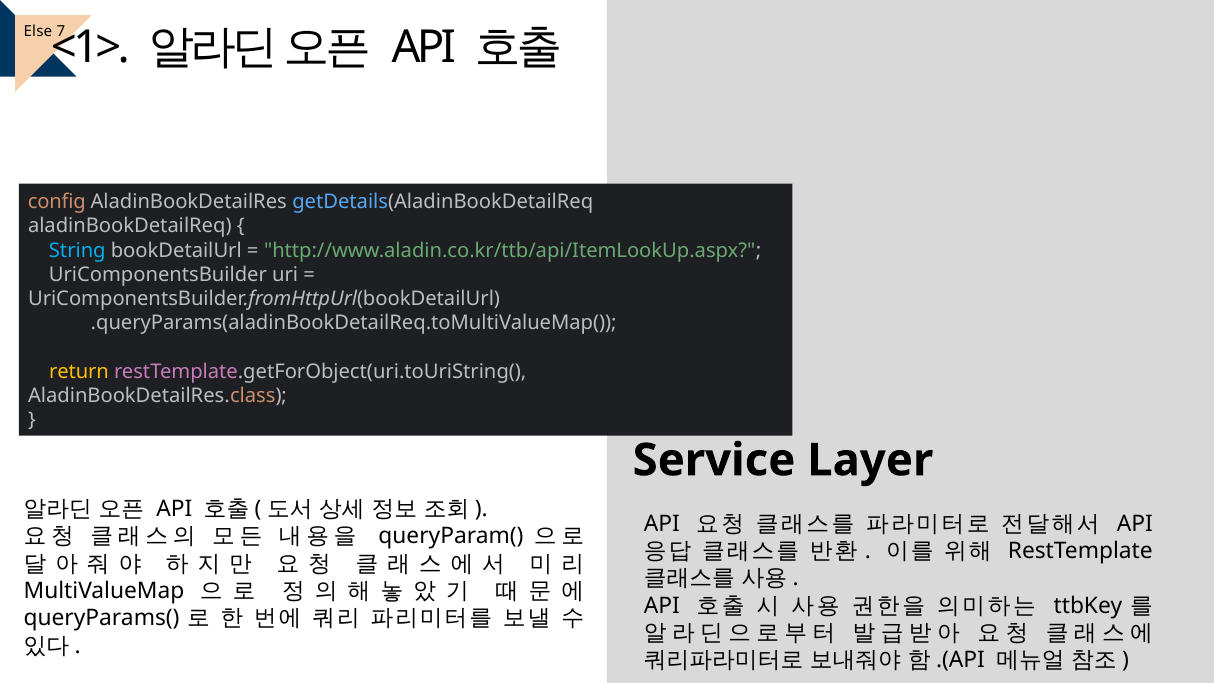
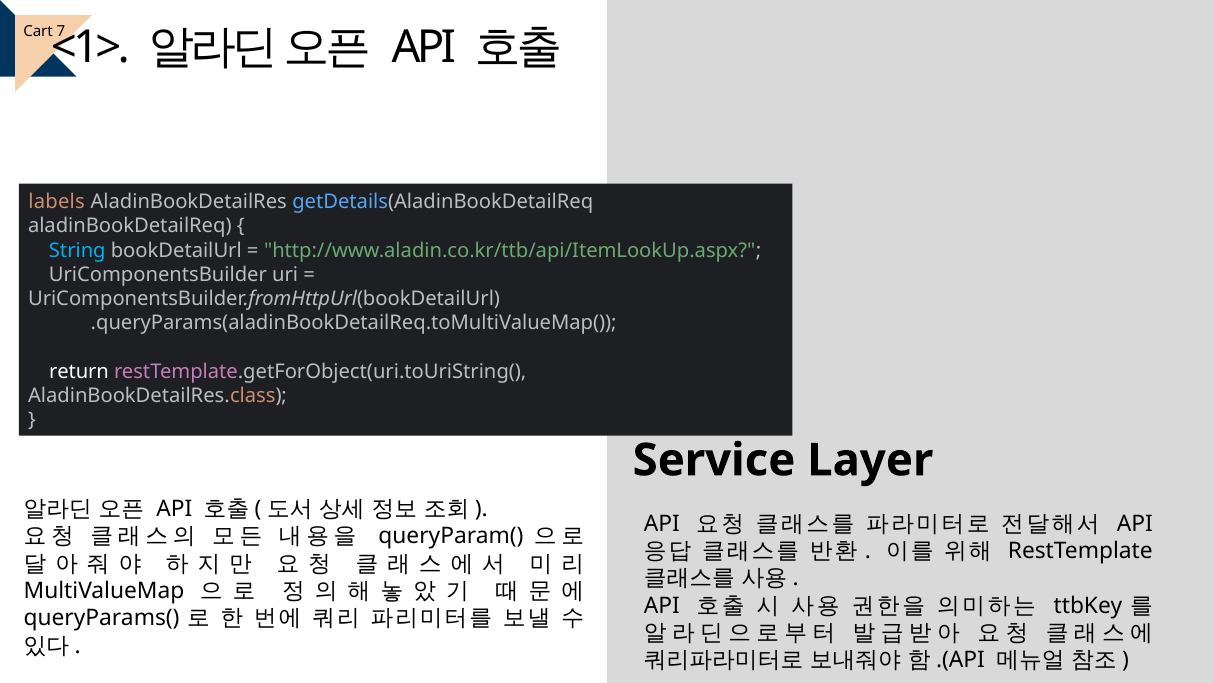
Else: Else -> Cart (38, 31)
config: config -> labels (57, 202)
return colour: yellow -> white (79, 372)
